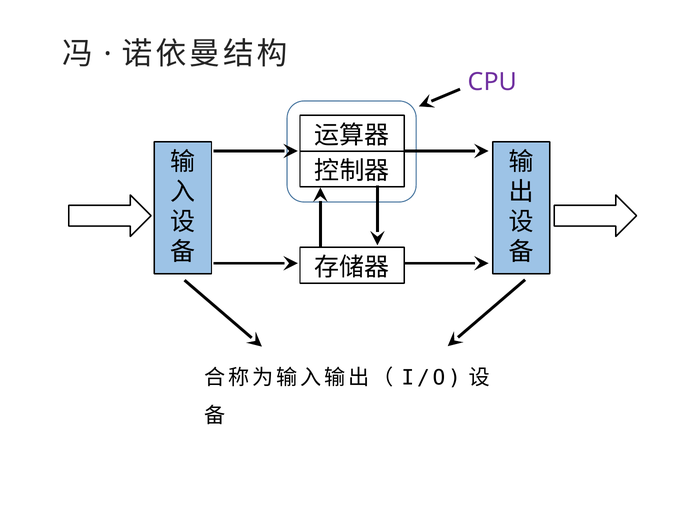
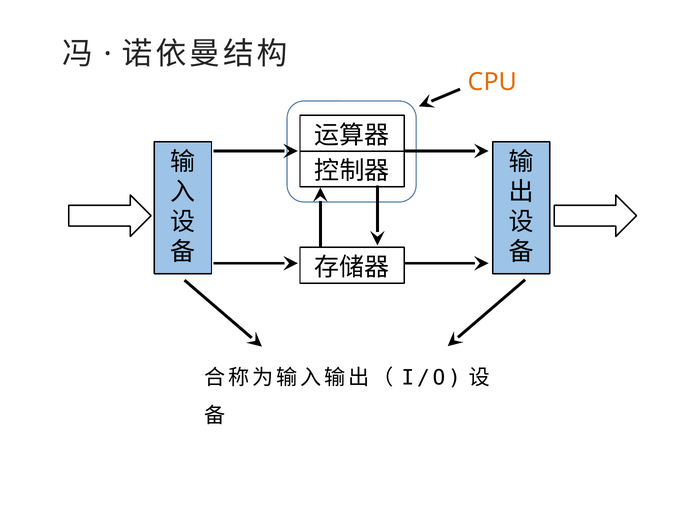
CPU colour: purple -> orange (492, 82)
